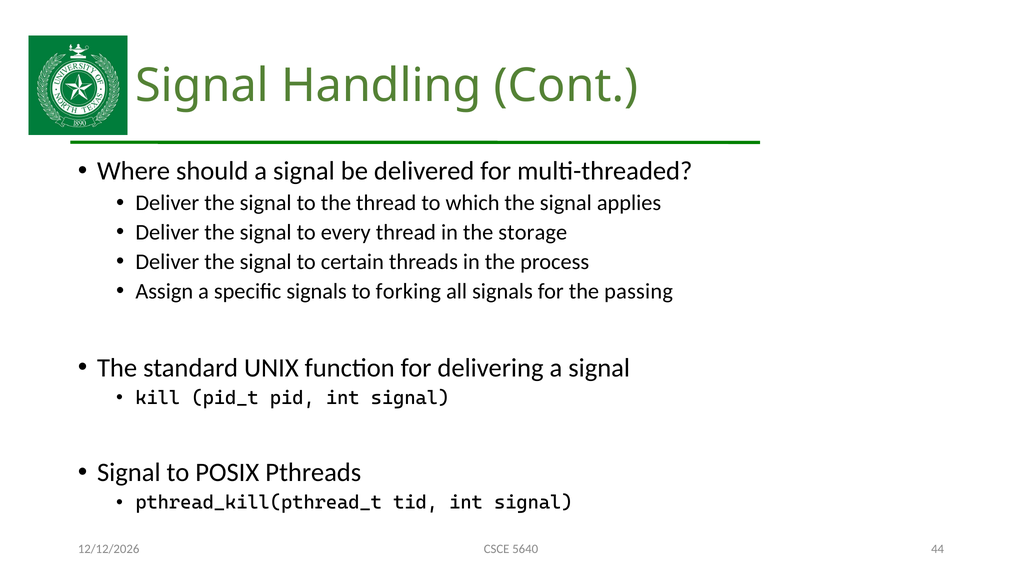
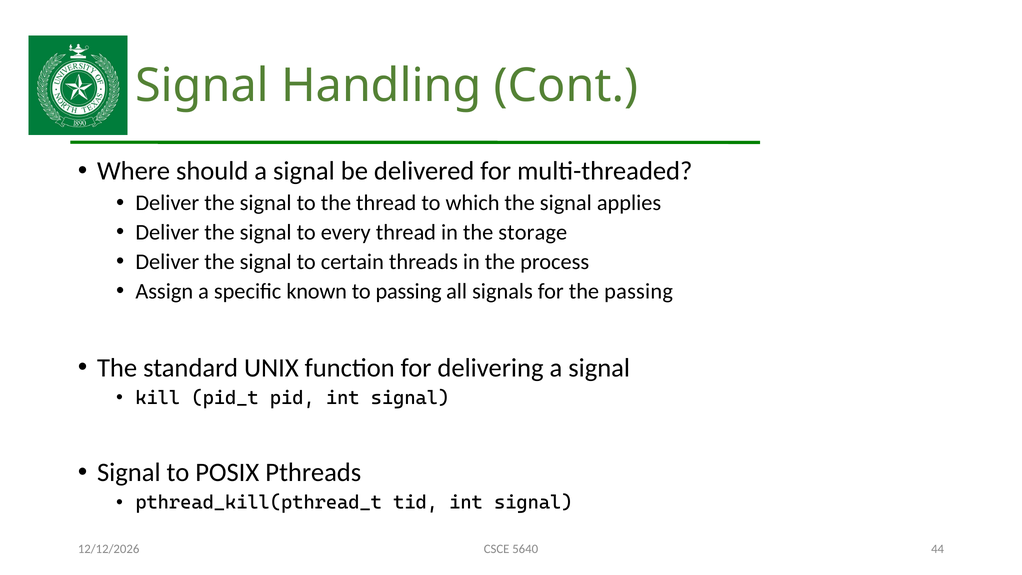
specific signals: signals -> known (317, 291)
to forking: forking -> passing (409, 291)
